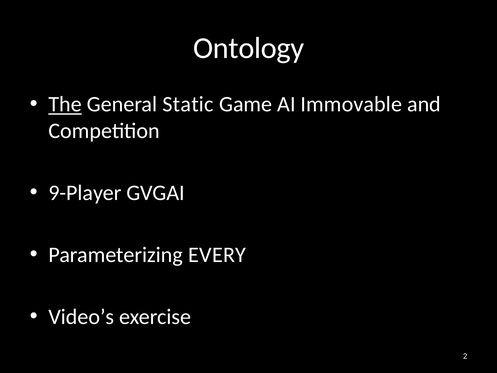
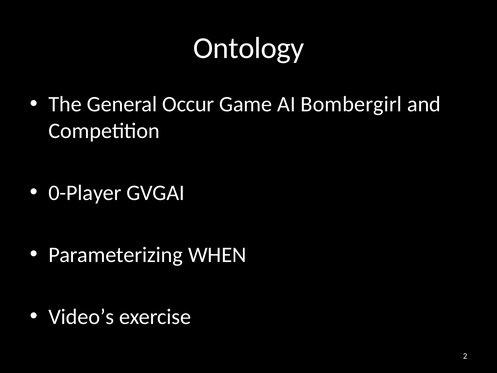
The underline: present -> none (65, 104)
Static: Static -> Occur (188, 104)
Immovable: Immovable -> Bombergirl (351, 104)
9-Player: 9-Player -> 0-Player (85, 193)
EVERY: EVERY -> WHEN (217, 255)
